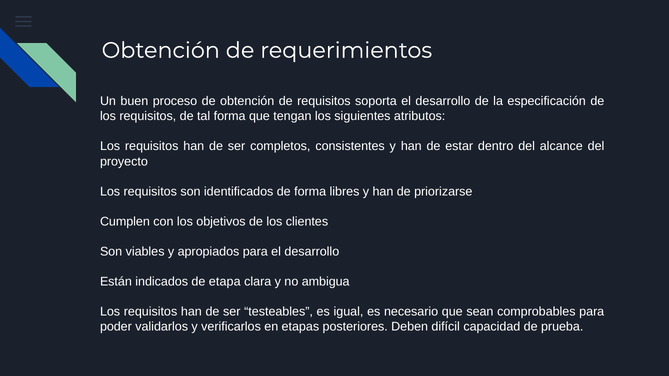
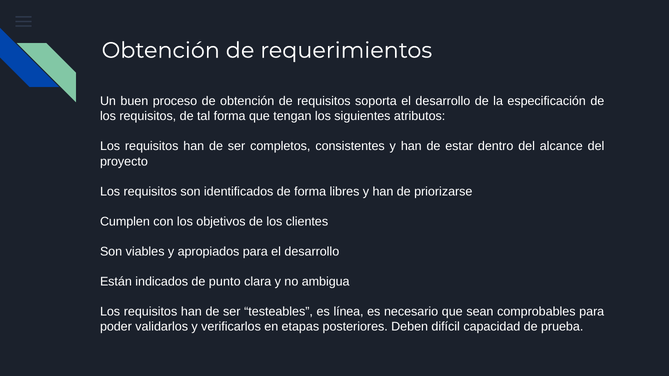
etapa: etapa -> punto (225, 282)
igual: igual -> línea (349, 312)
